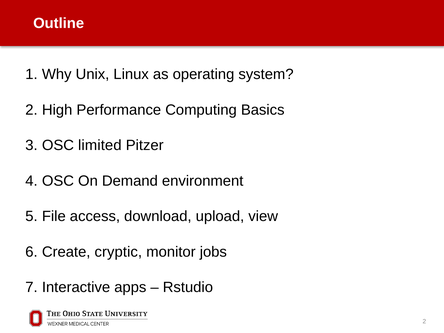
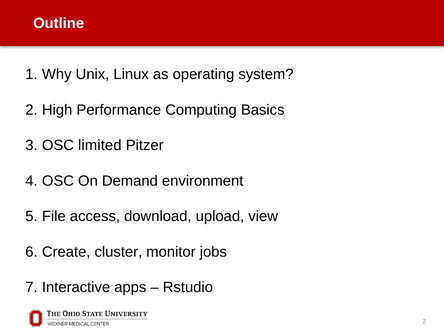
cryptic: cryptic -> cluster (118, 252)
